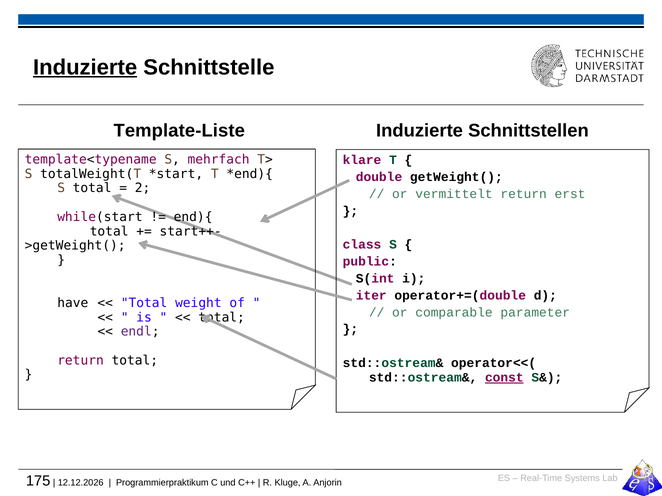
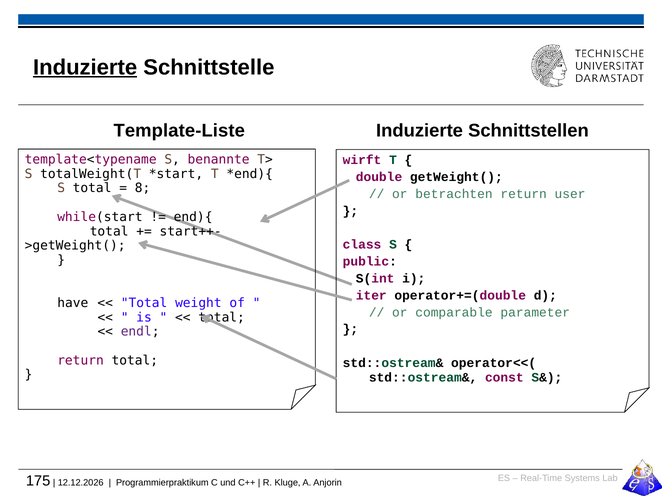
mehrfach: mehrfach -> benannte (219, 160)
klare: klare -> wirft (362, 160)
2: 2 -> 8 (143, 188)
vermittelt: vermittelt -> betrachten (454, 194)
erst: erst -> user (570, 194)
const underline: present -> none (504, 378)
